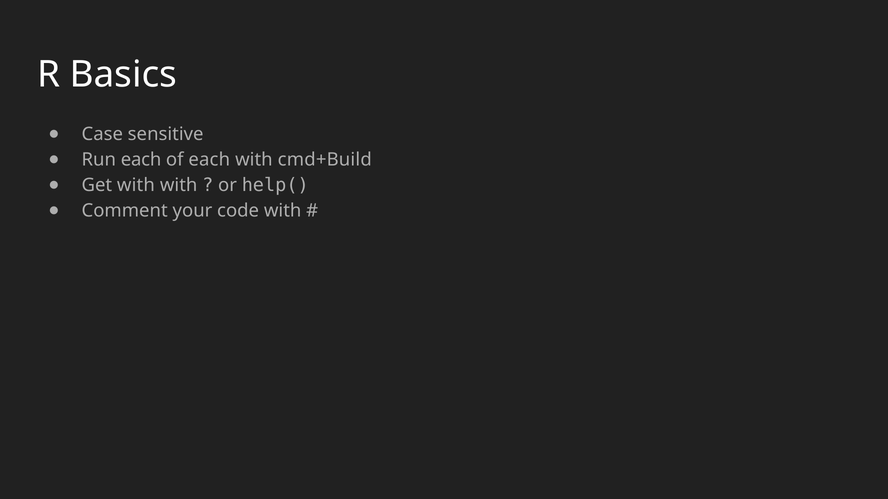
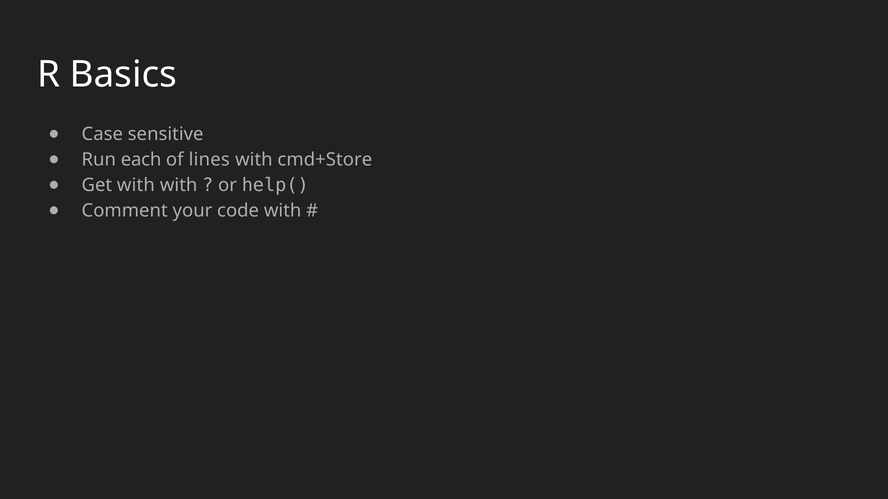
of each: each -> lines (209, 160)
cmd+Build: cmd+Build -> cmd+Store (325, 160)
